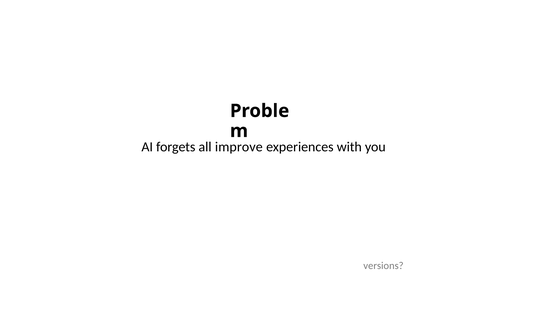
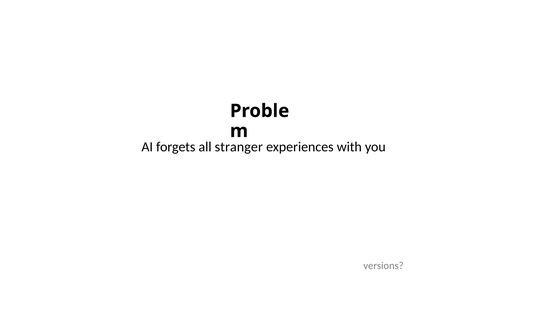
improve: improve -> stranger (239, 147)
